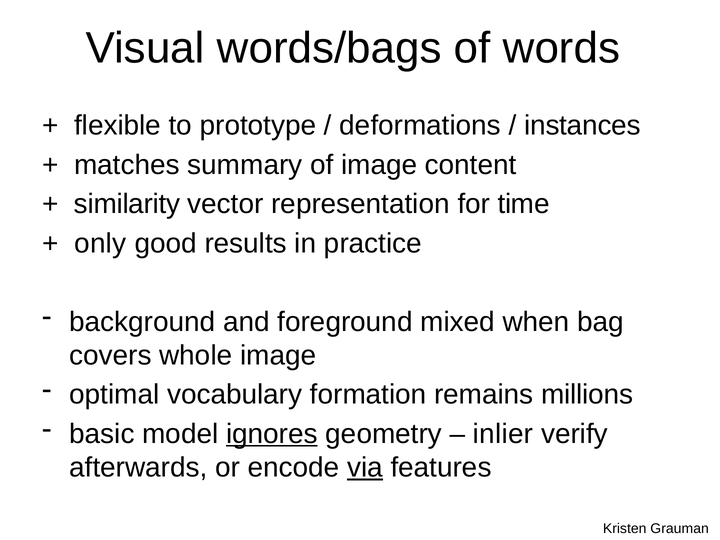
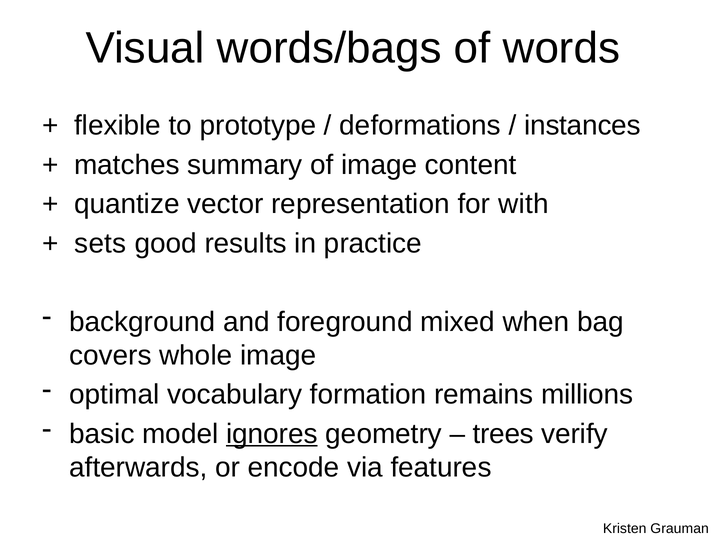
similarity: similarity -> quantize (127, 204)
time: time -> with (523, 204)
only: only -> sets (100, 243)
inlier: inlier -> trees (503, 434)
via underline: present -> none (365, 467)
